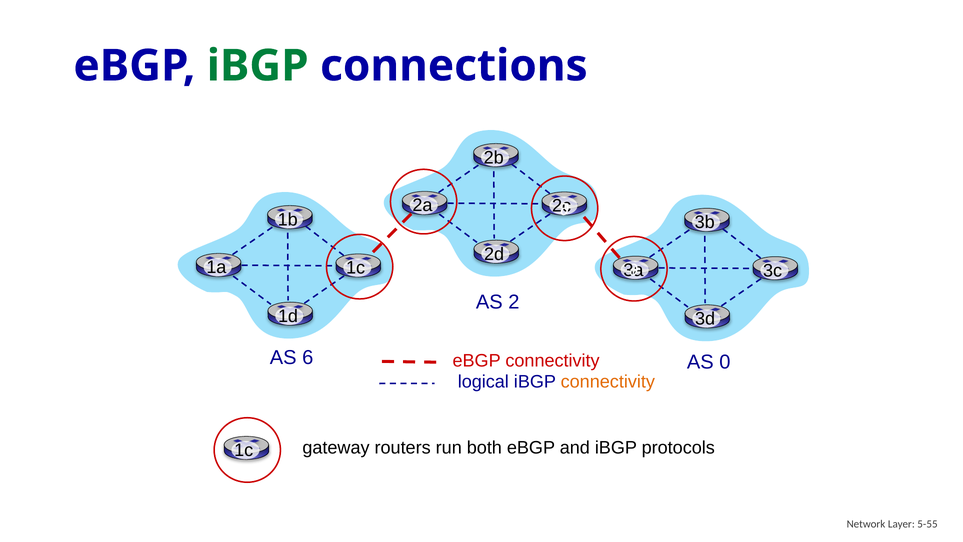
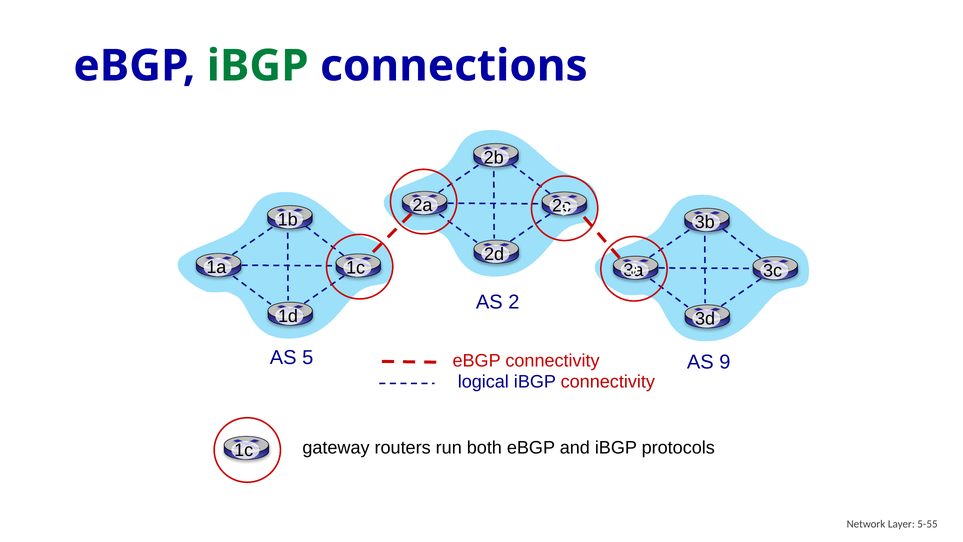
6: 6 -> 5 (308, 357)
0: 0 -> 9 (725, 362)
connectivity colour: orange -> red (608, 381)
